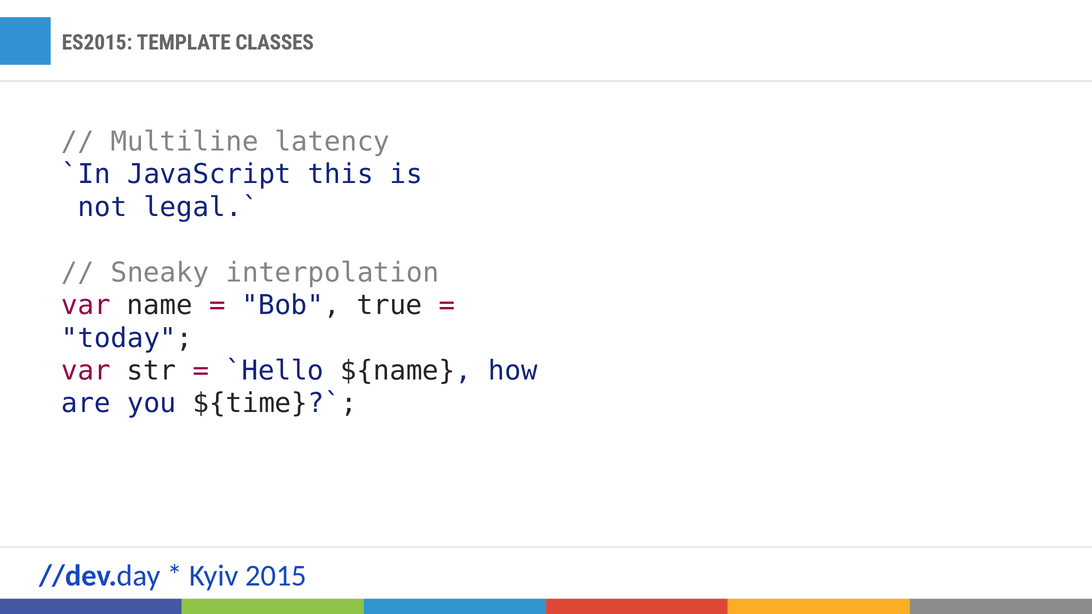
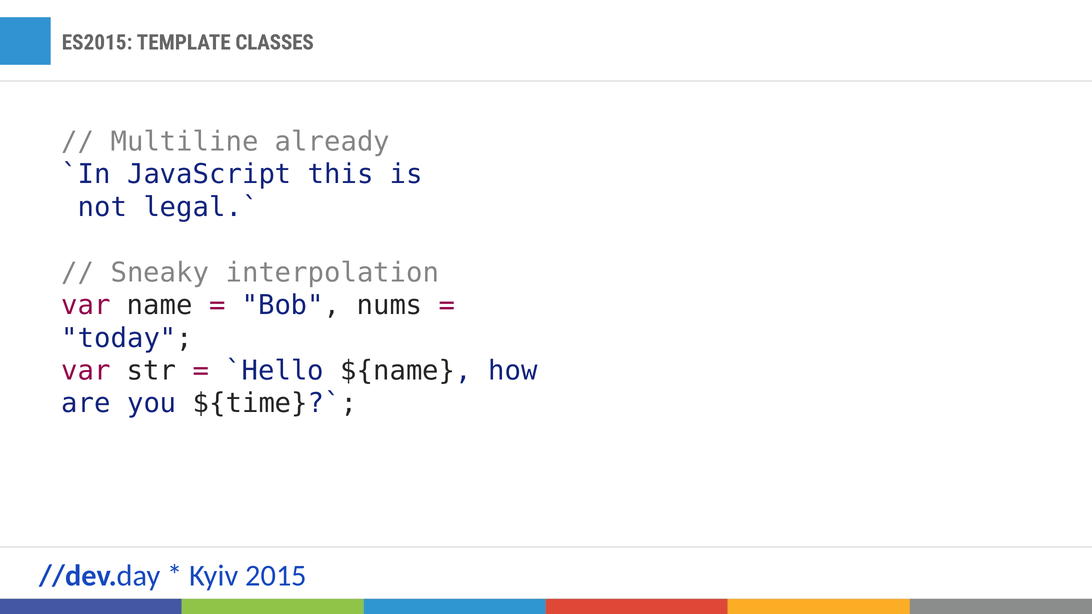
latency: latency -> already (332, 142)
true: true -> nums (390, 305)
